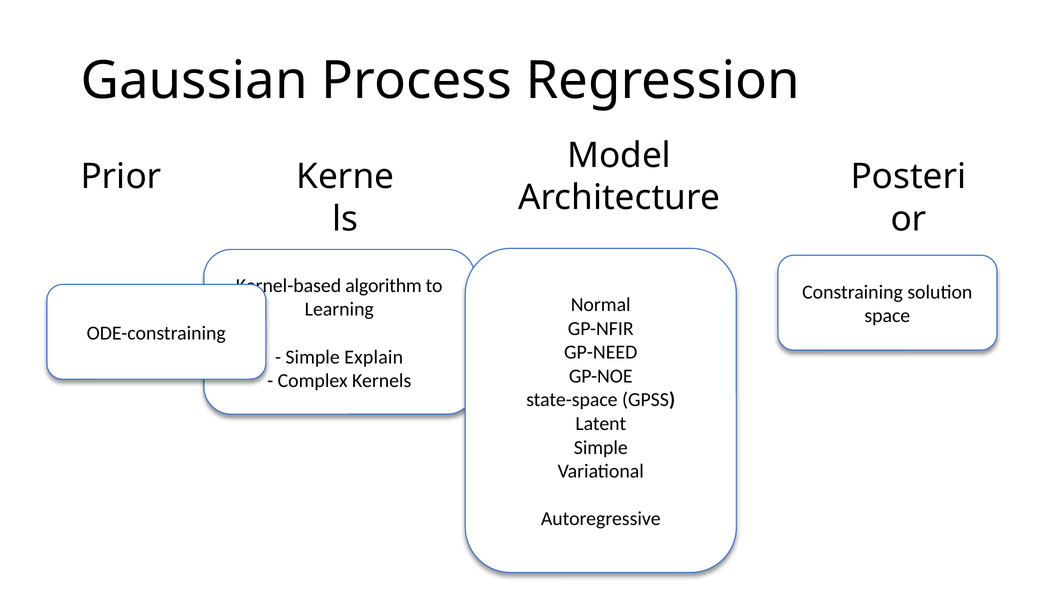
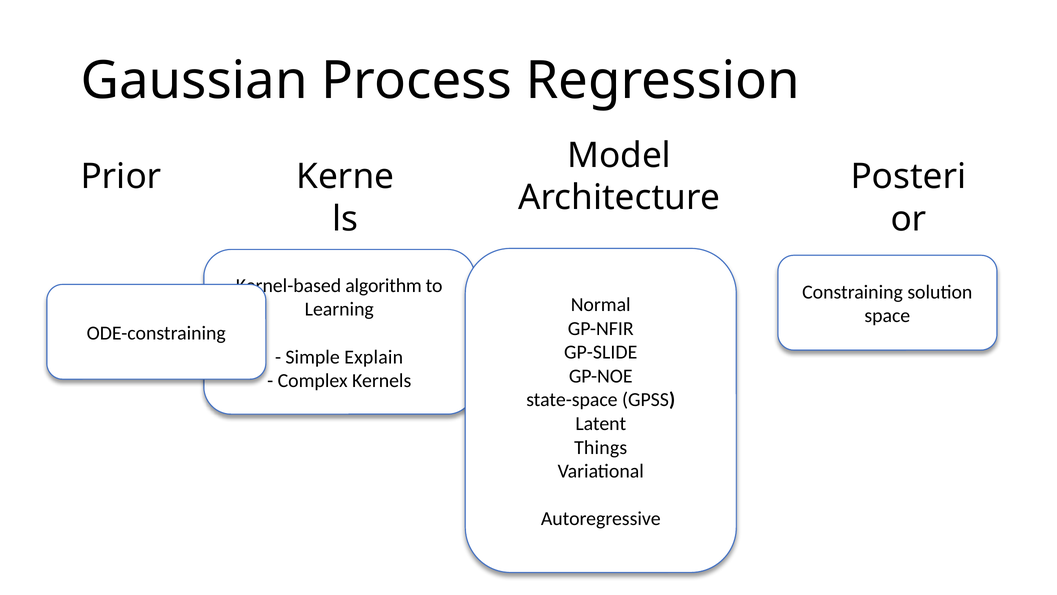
GP-NEED: GP-NEED -> GP-SLIDE (601, 352)
Simple: Simple -> Things (601, 447)
